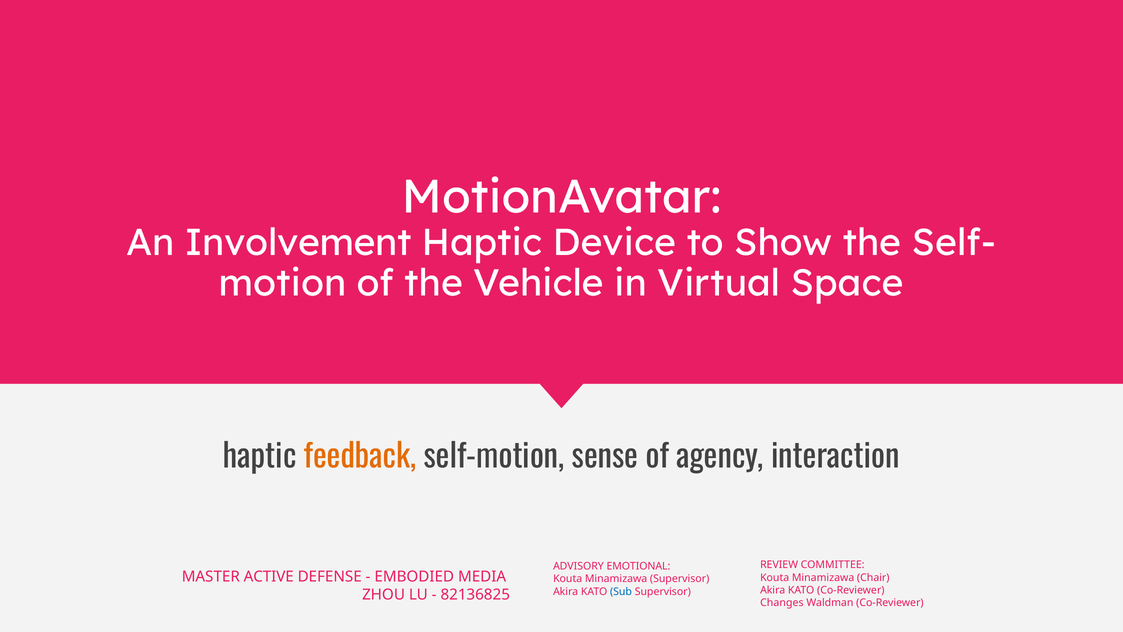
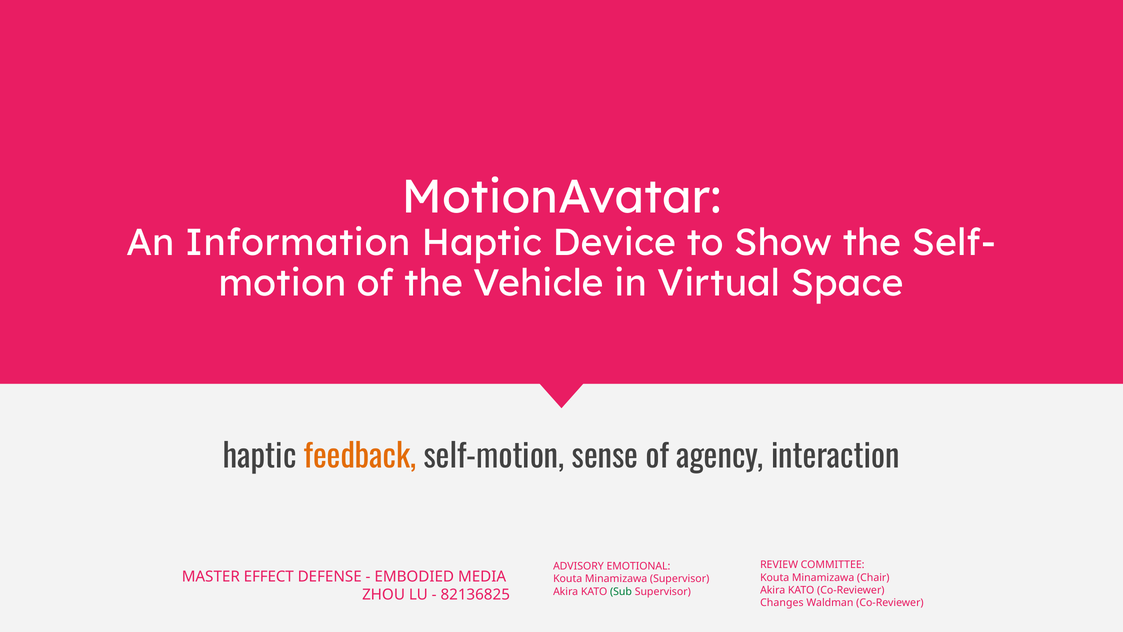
Involvement: Involvement -> Information (298, 243)
ACTIVE: ACTIVE -> EFFECT (269, 576)
Sub colour: blue -> green (621, 591)
